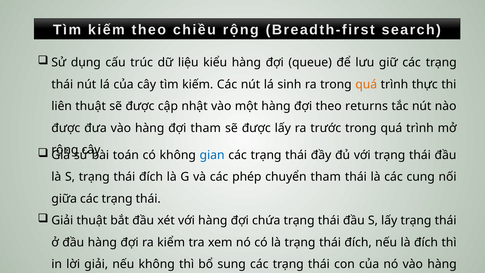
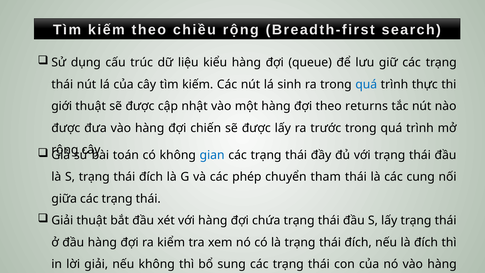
quá colour: orange -> blue (366, 84)
liên: liên -> giới (62, 106)
đợi tham: tham -> chiến (206, 128)
